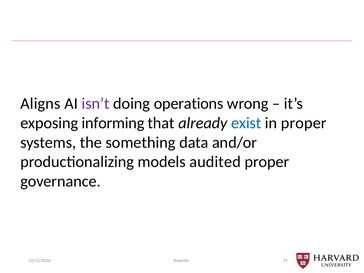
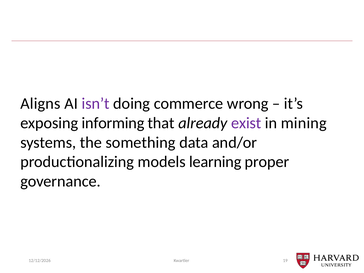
operations: operations -> commerce (189, 104)
exist colour: blue -> purple (246, 123)
in proper: proper -> mining (304, 123)
audited: audited -> learning (215, 162)
